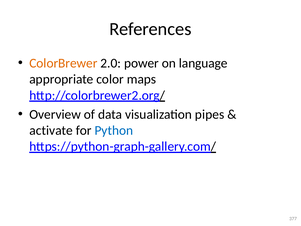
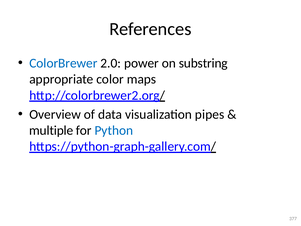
ColorBrewer colour: orange -> blue (63, 63)
language: language -> substring (203, 63)
activate: activate -> multiple (51, 130)
